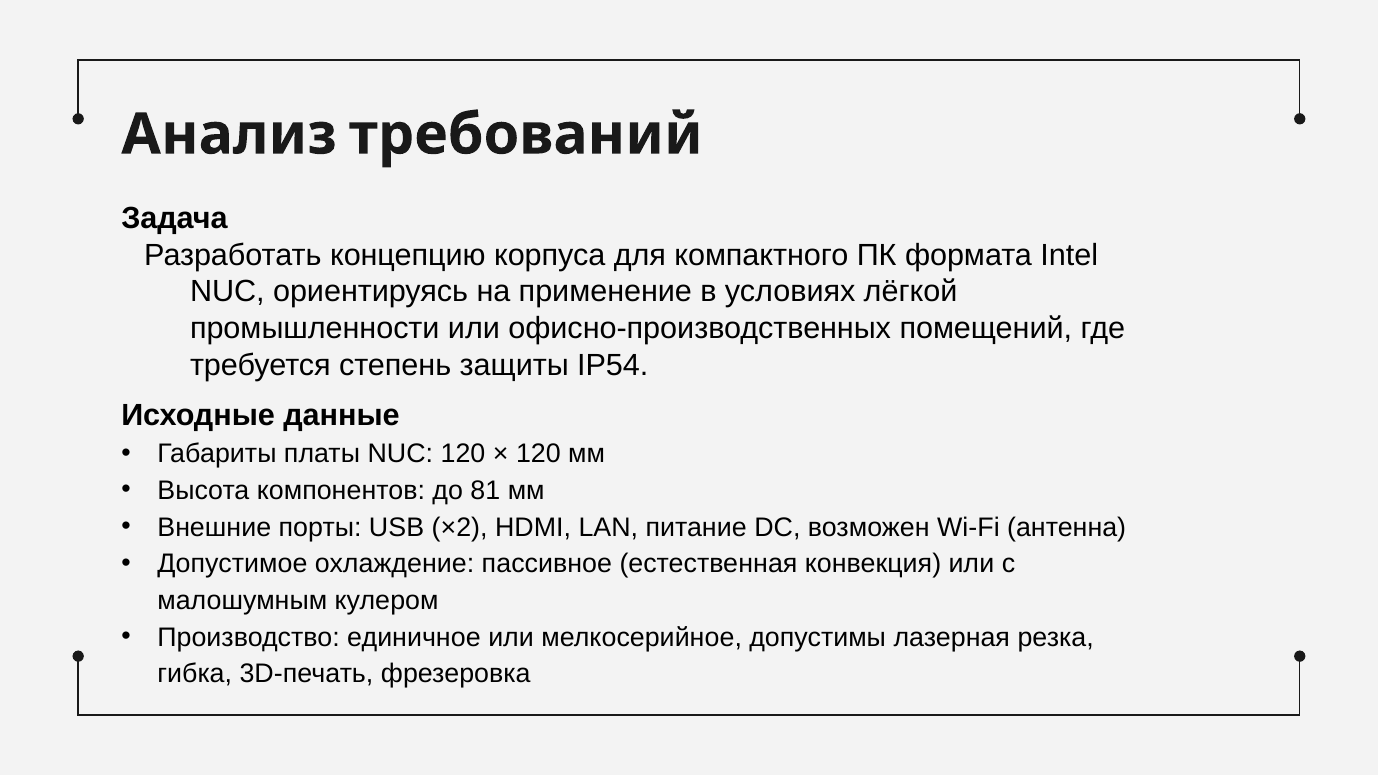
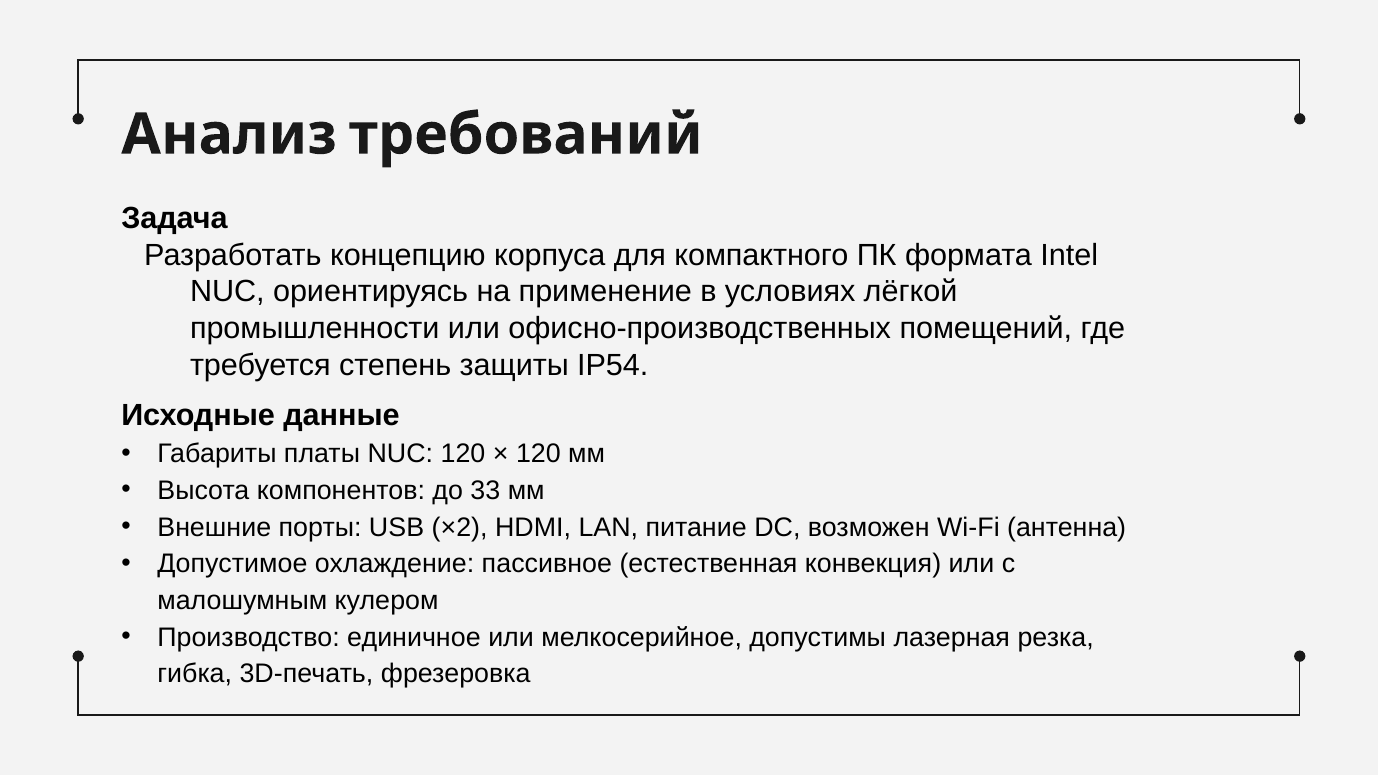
81: 81 -> 33 (485, 491)
